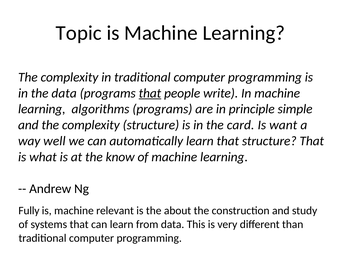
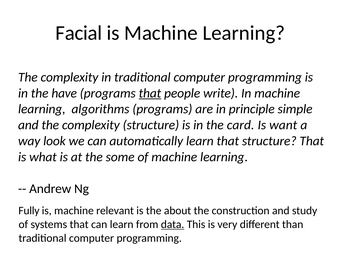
Topic: Topic -> Facial (79, 33)
the data: data -> have (64, 93)
well: well -> look (55, 141)
know: know -> some (120, 157)
data underline: none -> present (173, 224)
